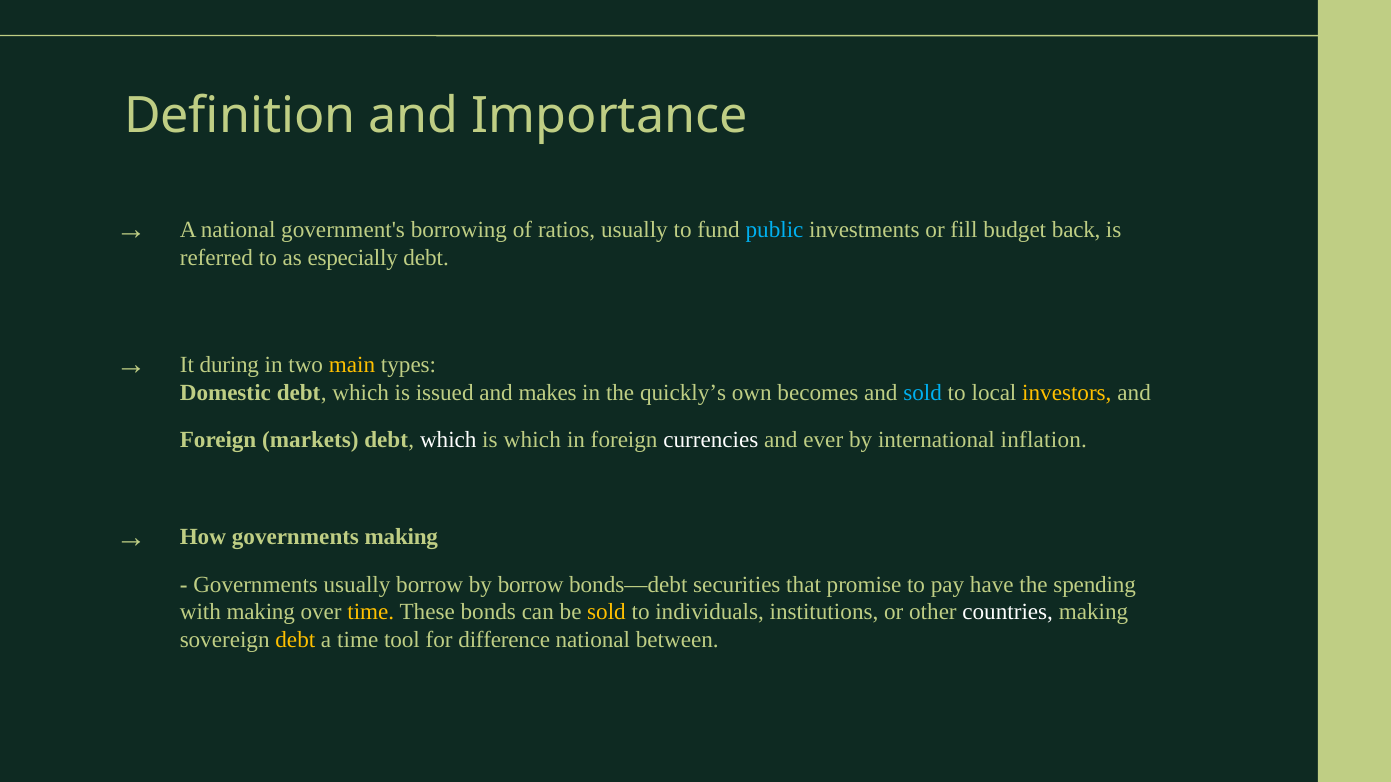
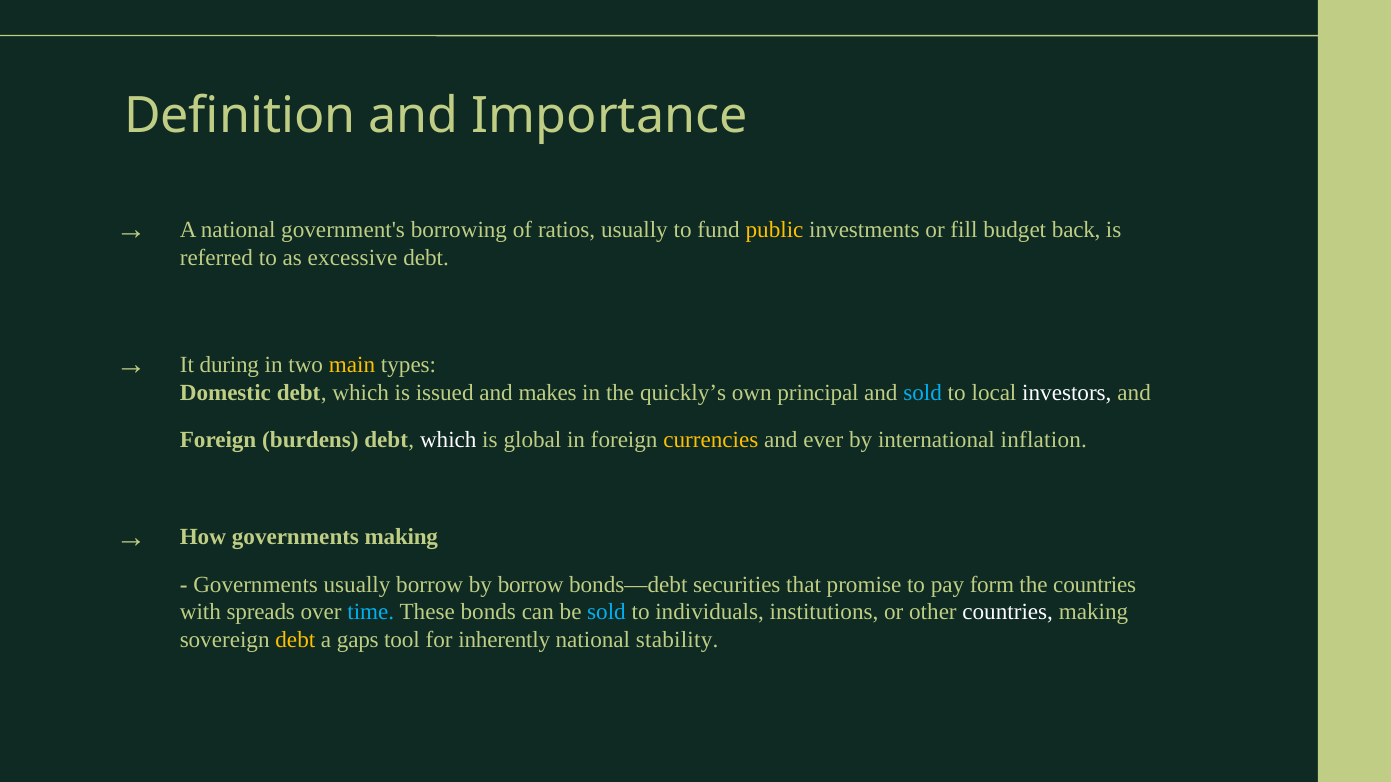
public colour: light blue -> yellow (775, 230)
especially: especially -> excessive (353, 258)
becomes: becomes -> principal (818, 393)
investors colour: yellow -> white (1067, 393)
markets: markets -> burdens (310, 440)
is which: which -> global (532, 440)
currencies colour: white -> yellow (711, 440)
have: have -> form (992, 585)
the spending: spending -> countries (1095, 585)
with making: making -> spreads (261, 613)
time colour: yellow -> light blue (371, 613)
sold colour: yellow -> light blue (607, 613)
a time: time -> gaps (358, 640)
difference: difference -> inherently (504, 640)
between: between -> stability (677, 640)
